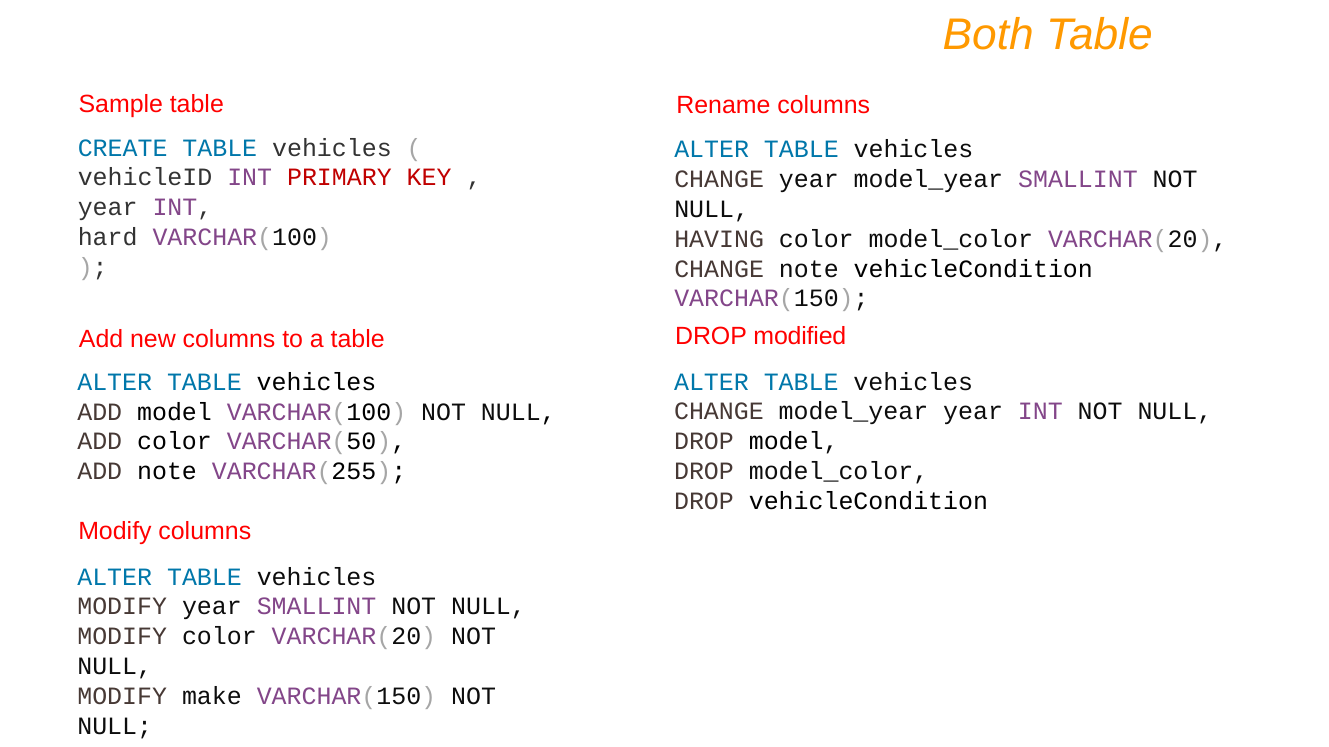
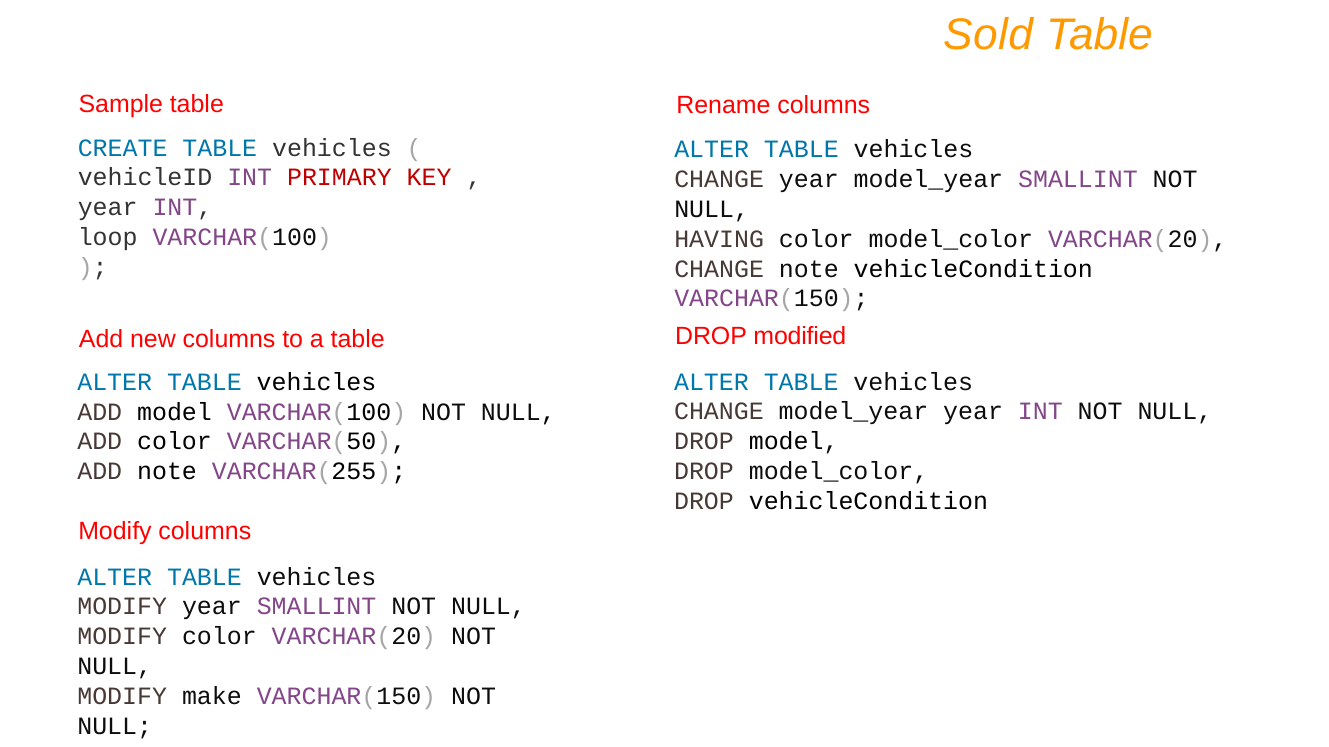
Both: Both -> Sold (988, 35)
hard: hard -> loop (108, 238)
